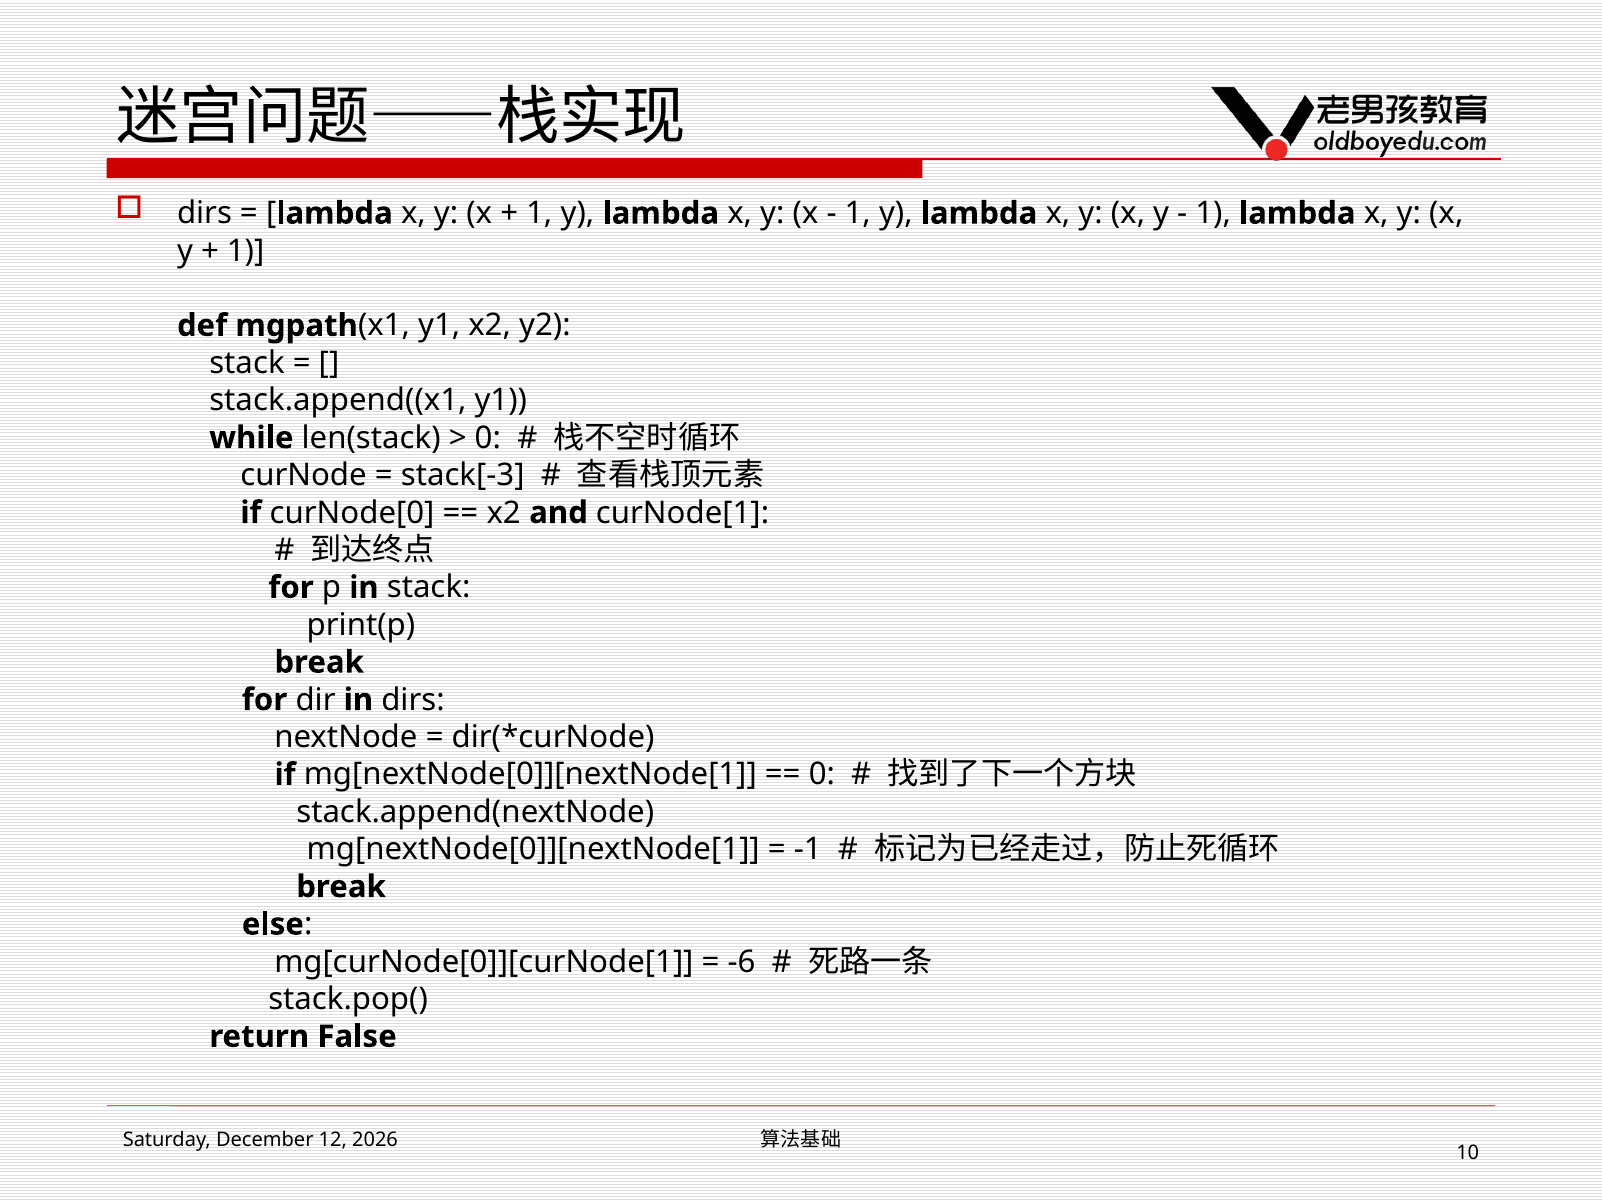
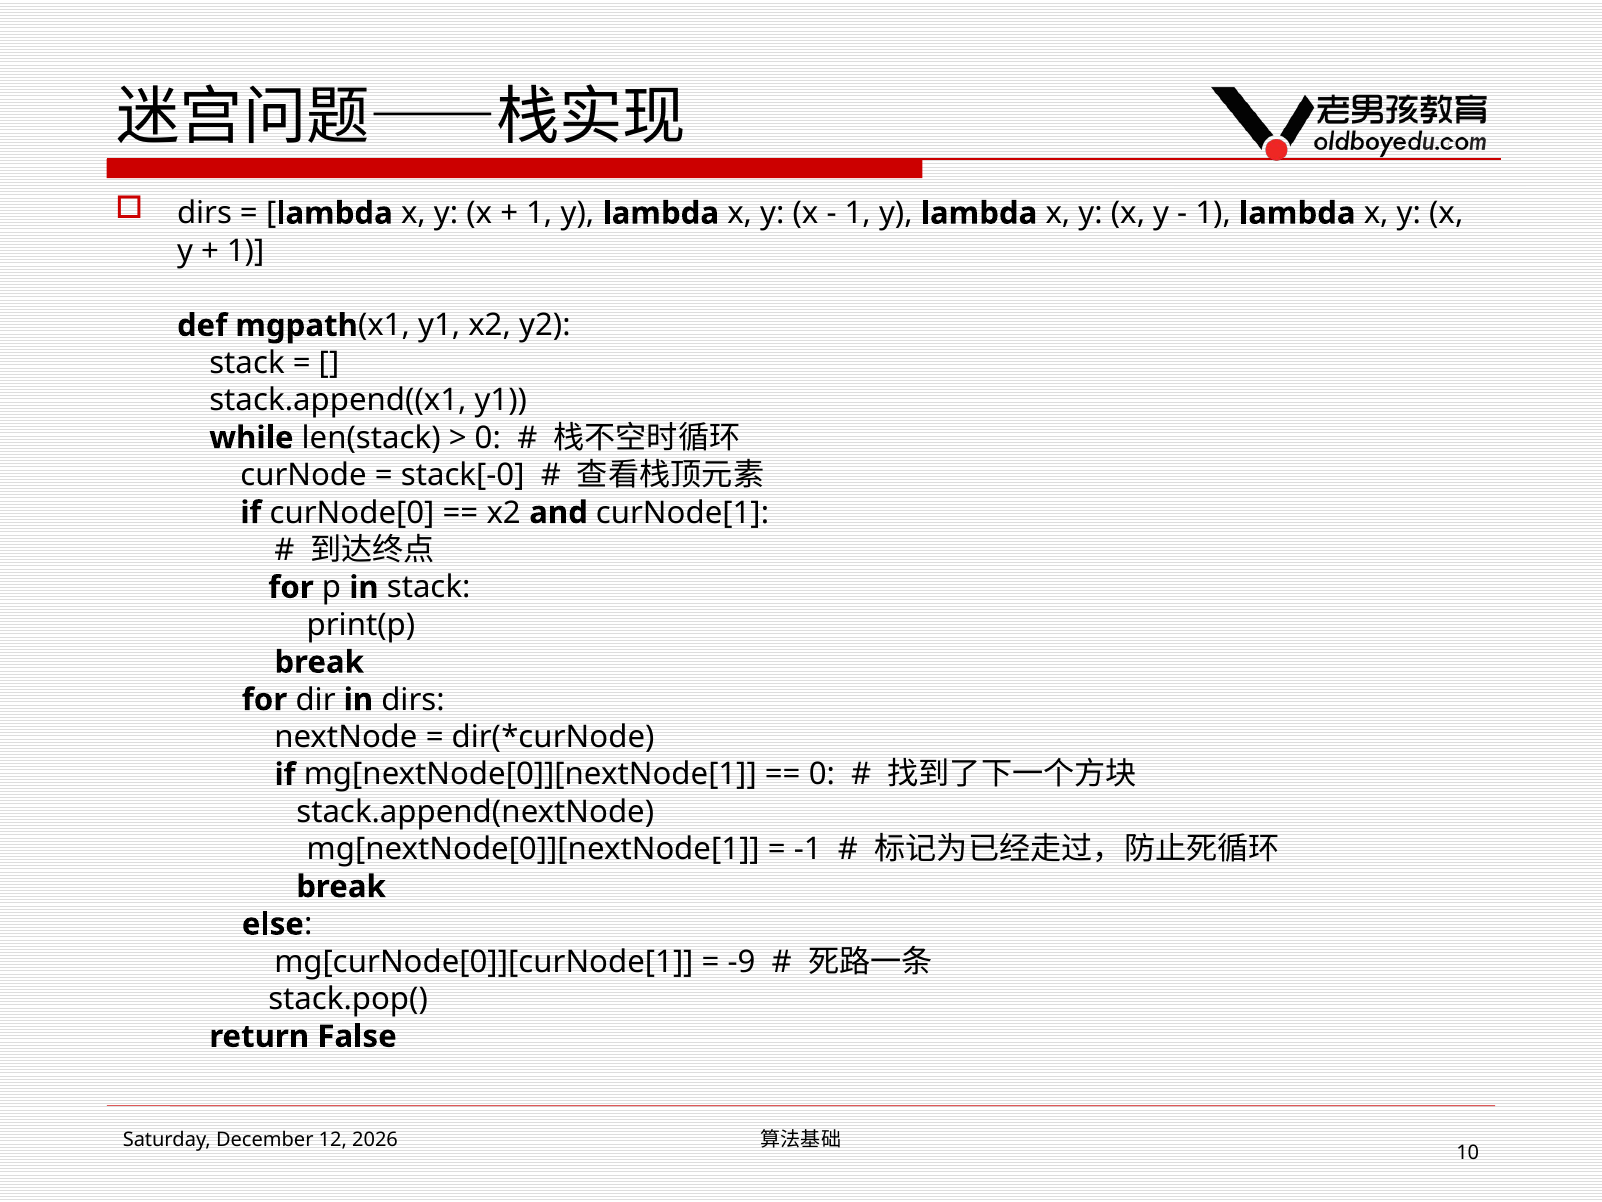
stack[-3: stack[-3 -> stack[-0 (463, 475)
-6: -6 -> -9 (741, 961)
